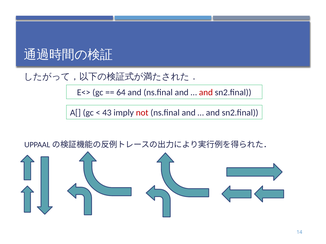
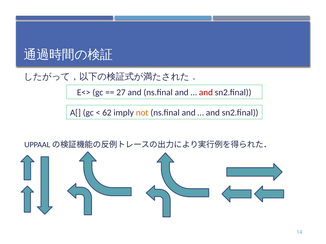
64: 64 -> 27 (121, 93)
43: 43 -> 62 (107, 113)
not colour: red -> orange (142, 113)
